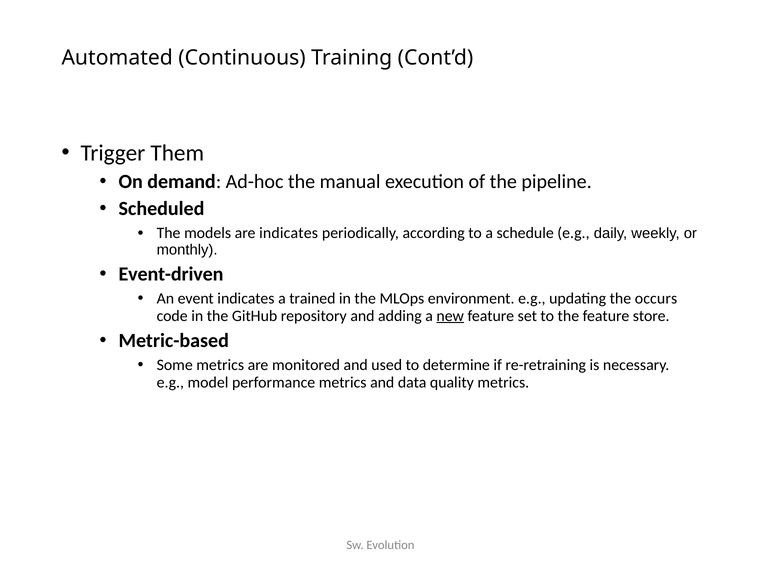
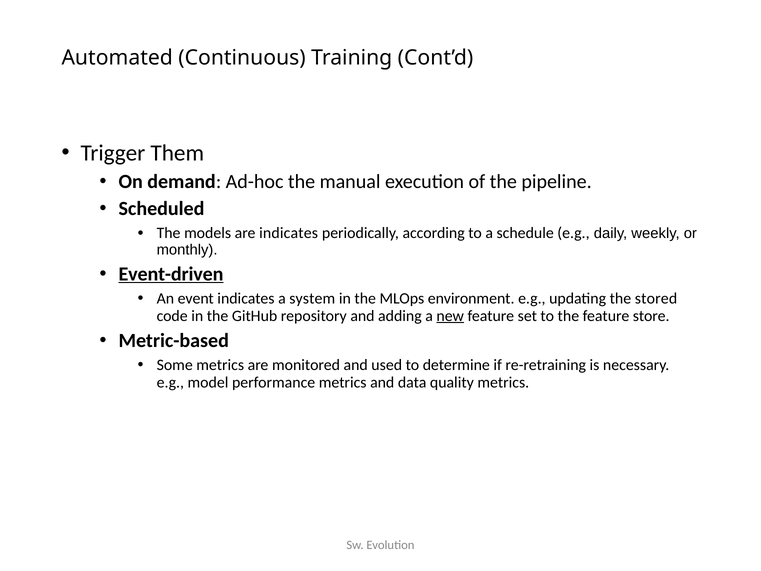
Event-driven underline: none -> present (171, 274)
trained: trained -> system (312, 299)
occurs: occurs -> stored (656, 299)
